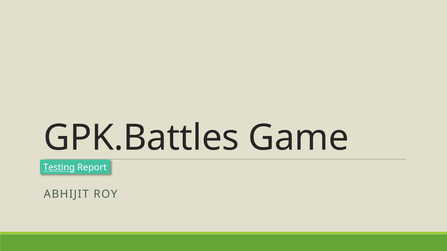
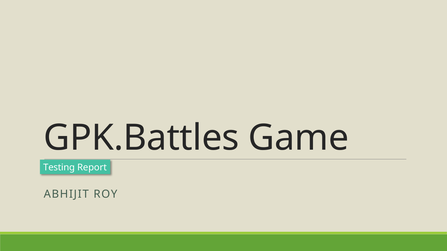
Testing underline: present -> none (59, 168)
